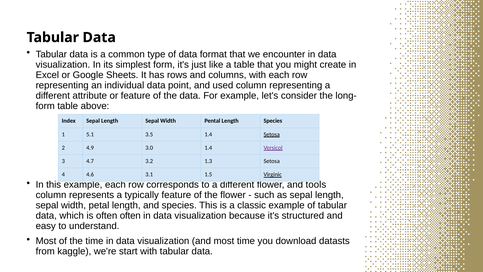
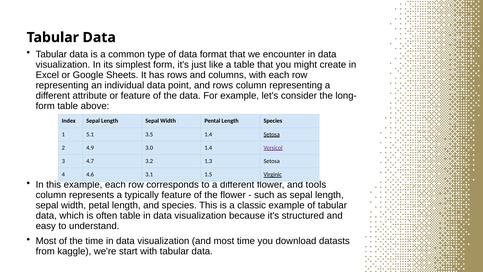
and used: used -> rows (223, 85)
often often: often -> table (130, 216)
